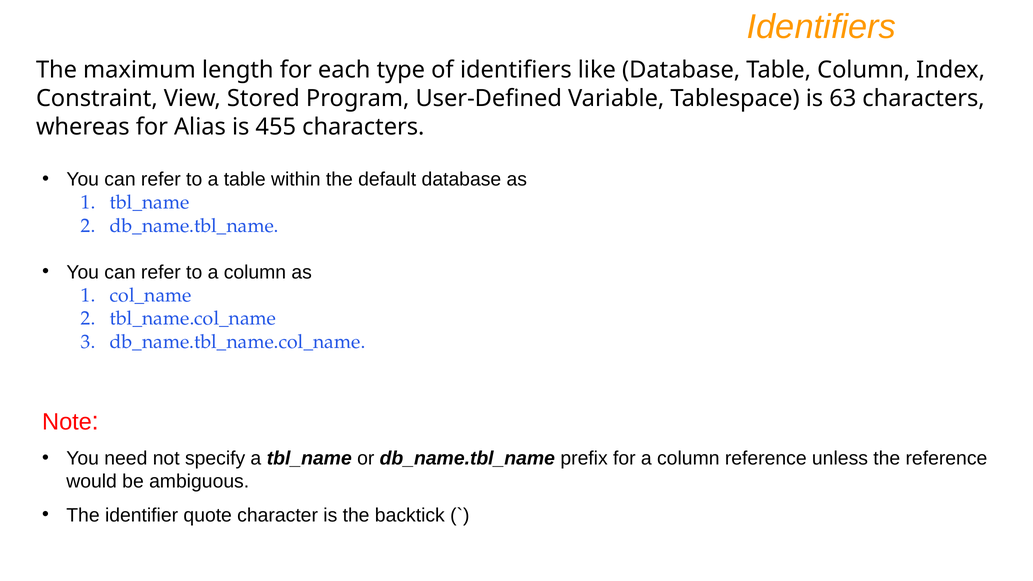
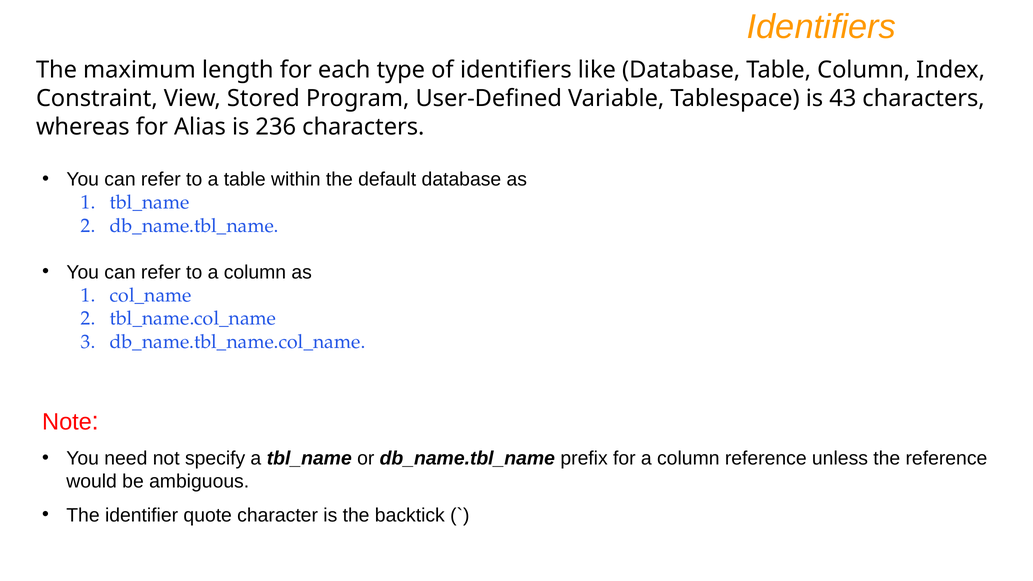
63: 63 -> 43 (843, 98)
455: 455 -> 236 (276, 127)
